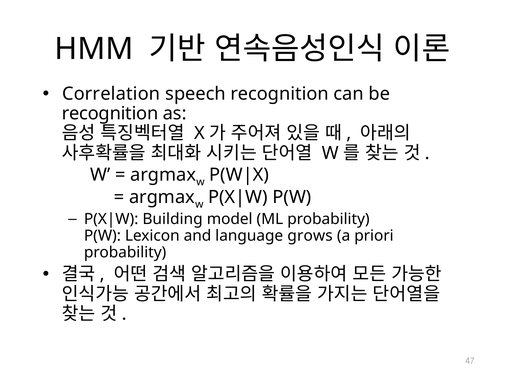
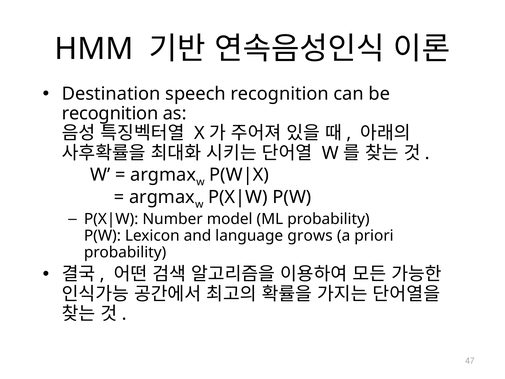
Correlation: Correlation -> Destination (111, 94)
Building: Building -> Number (173, 219)
